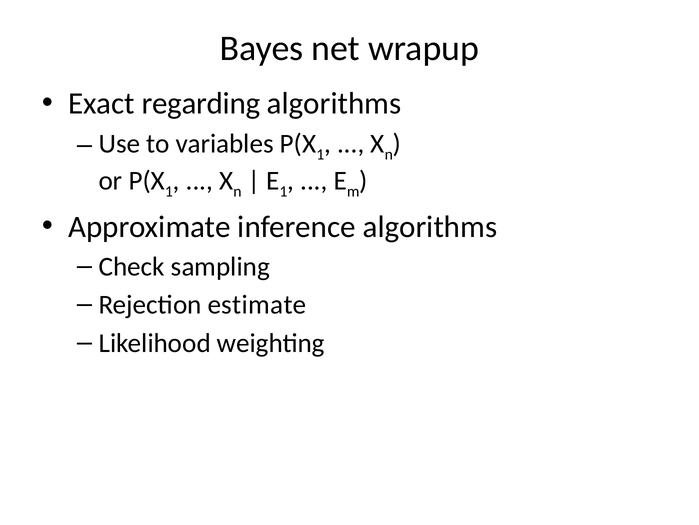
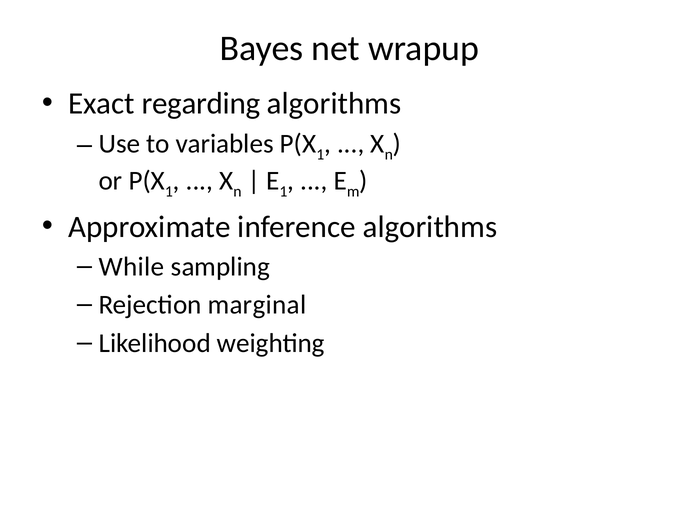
Check: Check -> While (132, 267)
estimate: estimate -> marginal (257, 305)
